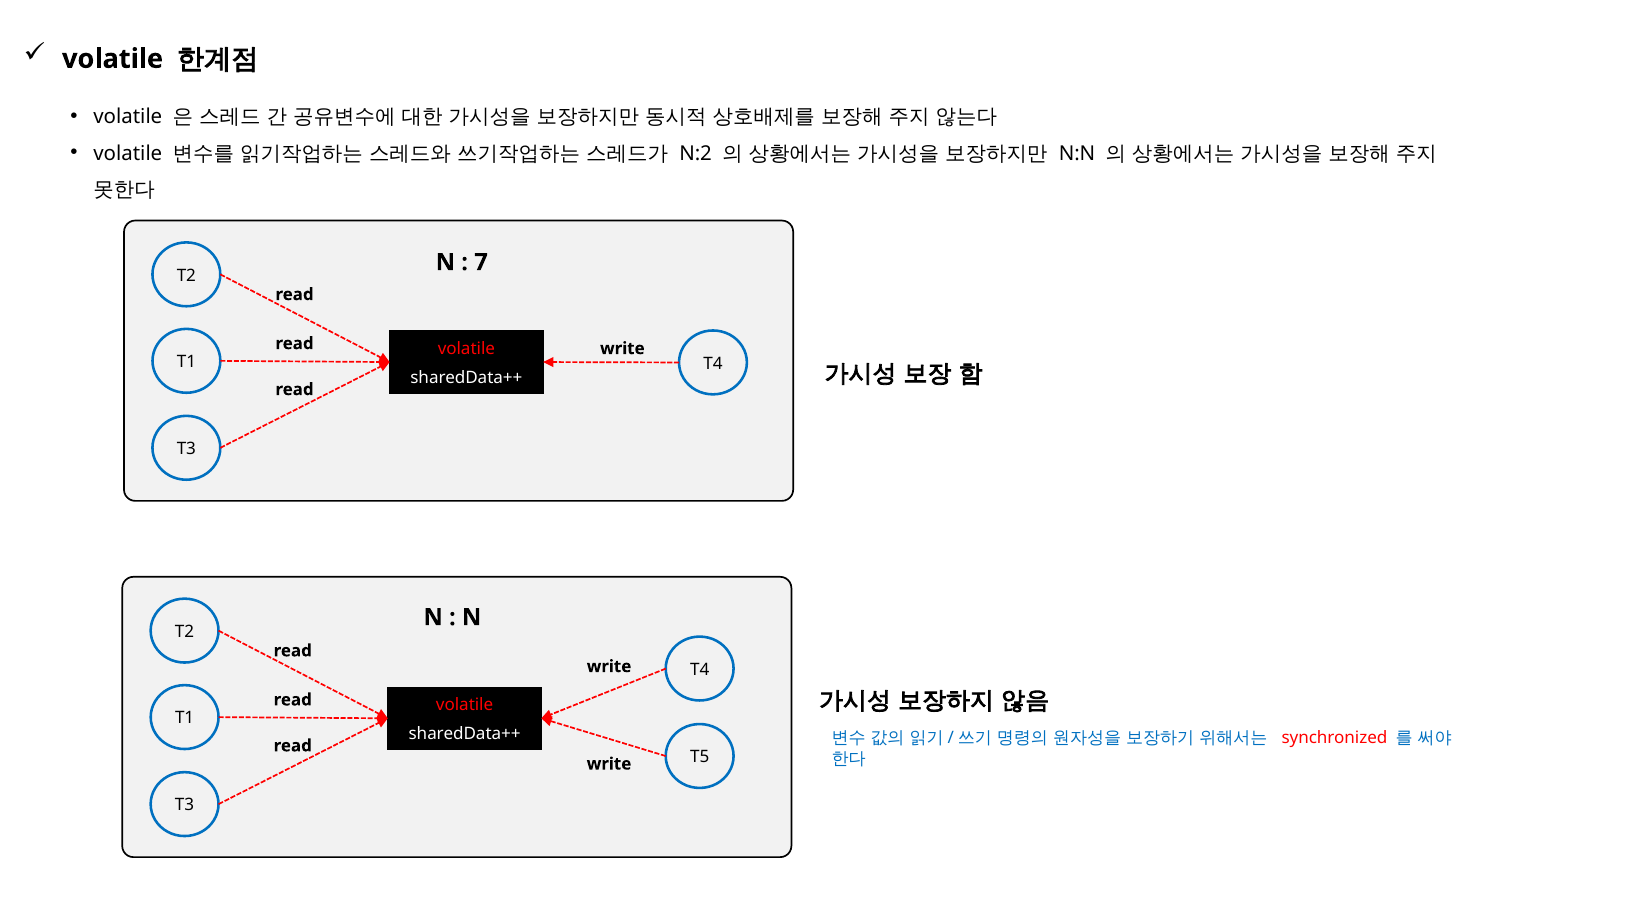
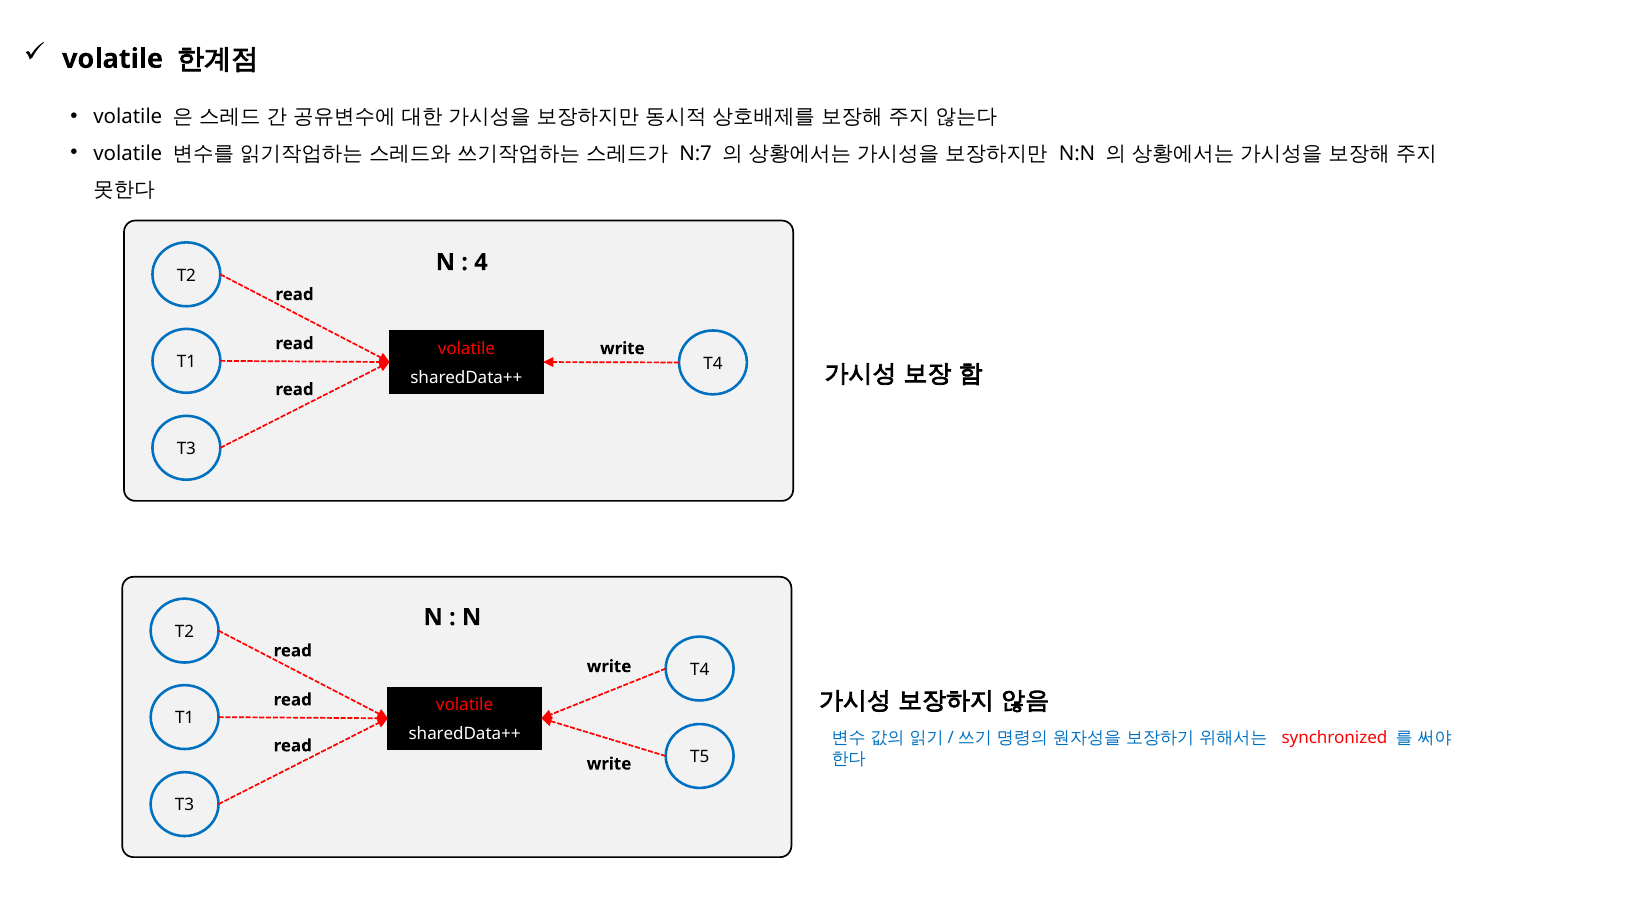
N:2: N:2 -> N:7 (696, 153)
7: 7 -> 4 (481, 262)
